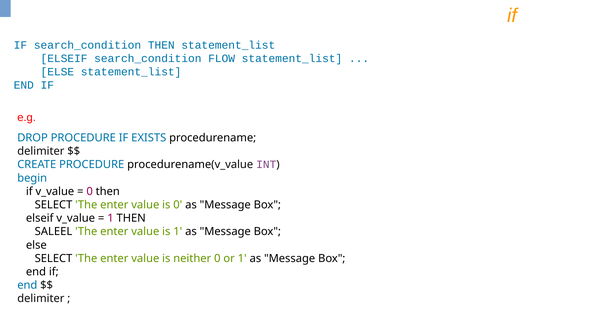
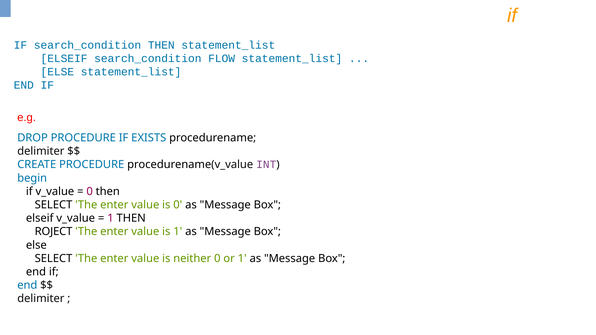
SALEEL: SALEEL -> ROJECT (54, 232)
